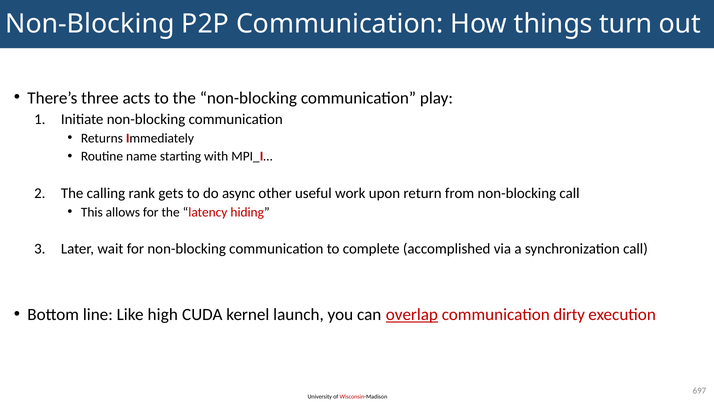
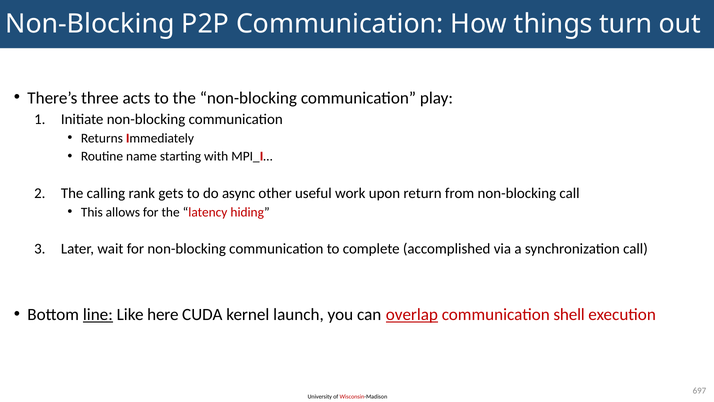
line underline: none -> present (98, 314)
high: high -> here (163, 314)
dirty: dirty -> shell (569, 314)
